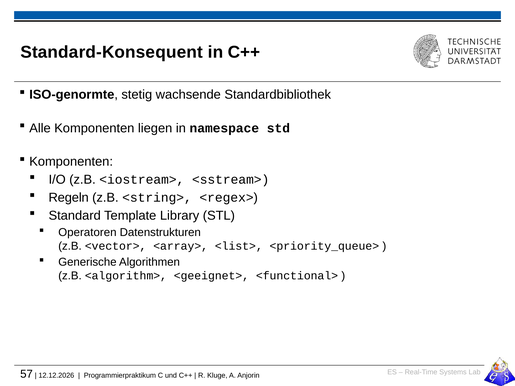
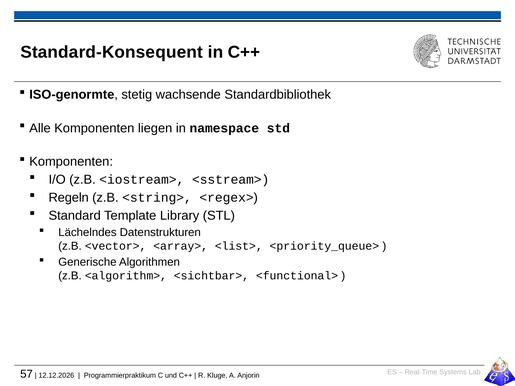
Operatoren: Operatoren -> Lächelndes (87, 233)
<geeignet>: <geeignet> -> <sichtbar> (211, 276)
